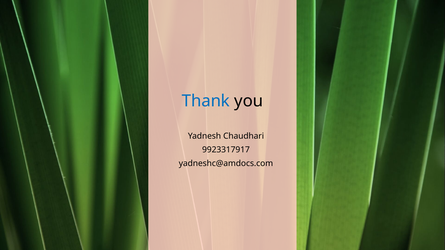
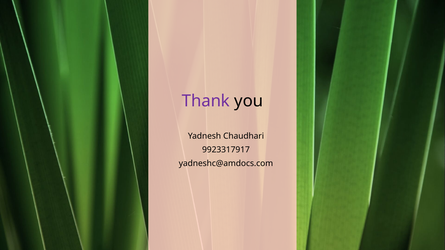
Thank colour: blue -> purple (206, 101)
